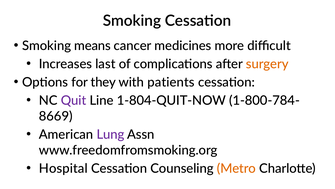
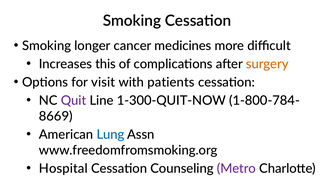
means: means -> longer (92, 46)
last: last -> this (106, 64)
they: they -> visit (103, 82)
1-804-QUIT-NOW: 1-804-QUIT-NOW -> 1-300-QUIT-NOW (171, 100)
Lung colour: purple -> blue (110, 134)
Metro colour: orange -> purple (236, 168)
